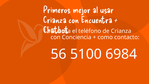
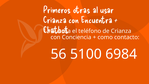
mejor: mejor -> otras (82, 10)
